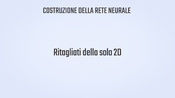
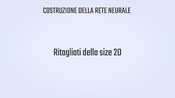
solo: solo -> size (106, 52)
